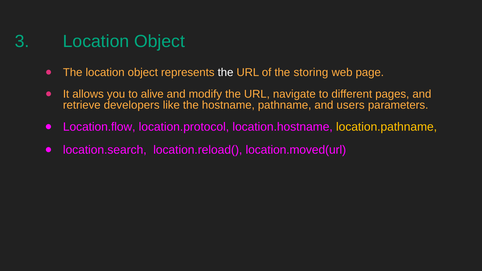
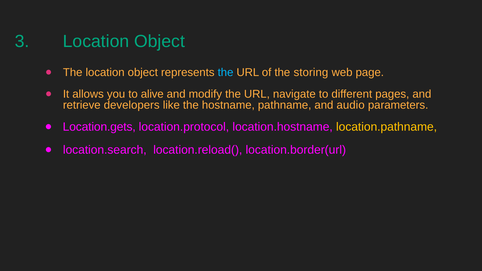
the colour: white -> light blue (226, 73)
users: users -> audio (351, 105)
Location.flow: Location.flow -> Location.gets (99, 127)
location.moved(url: location.moved(url -> location.border(url (296, 150)
